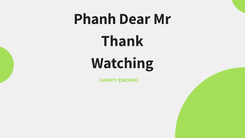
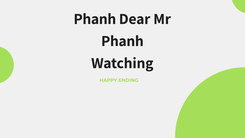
Thank: Thank -> Phanh (122, 41)
